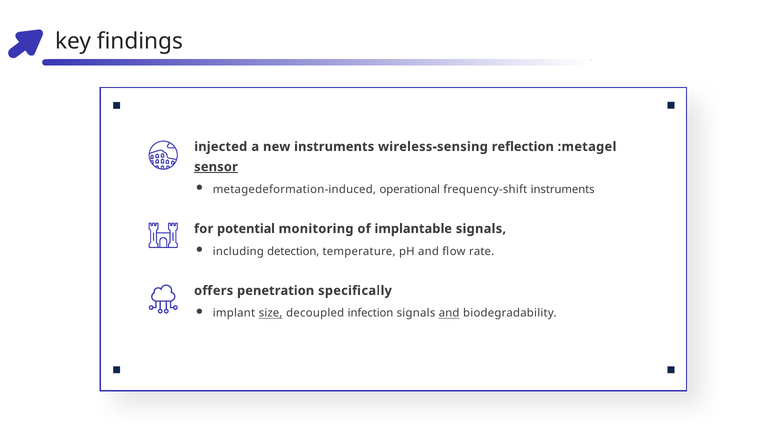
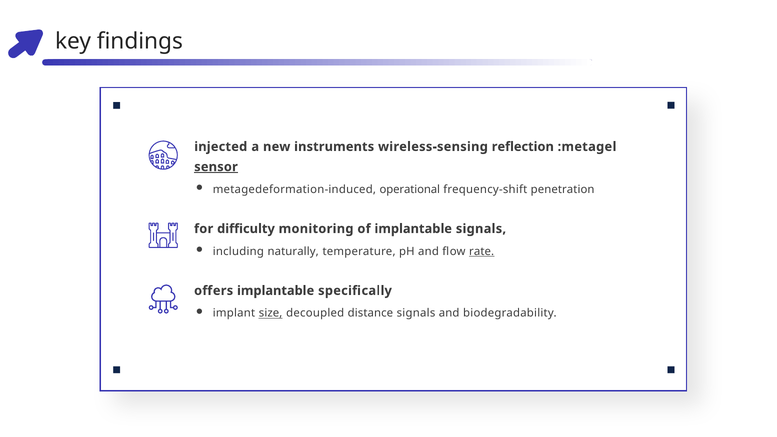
frequency-shift instruments: instruments -> penetration (563, 189)
potential: potential -> difficulty (246, 229)
detection: detection -> naturally (293, 251)
rate underline: none -> present (482, 251)
offers penetration: penetration -> implantable (276, 291)
infection: infection -> distance (370, 313)
and underline: present -> none (449, 313)
